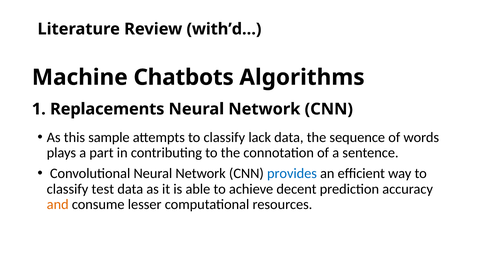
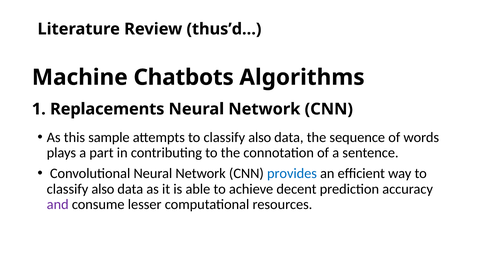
with’d…: with’d… -> thus’d… (224, 29)
attempts to classify lack: lack -> also (260, 137)
test: test -> also (103, 189)
and colour: orange -> purple (58, 204)
